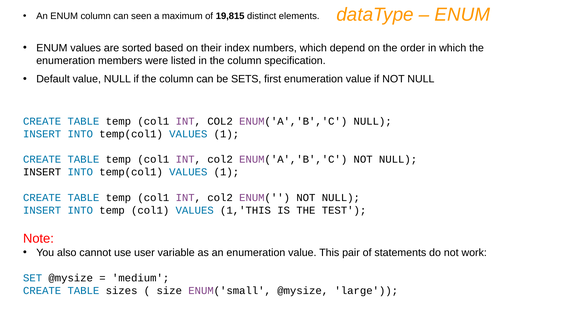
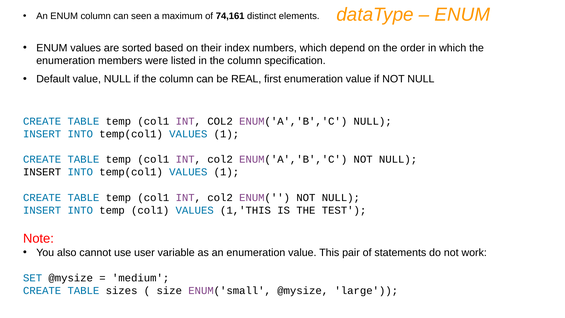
19,815: 19,815 -> 74,161 (230, 16)
SETS: SETS -> REAL (246, 79)
